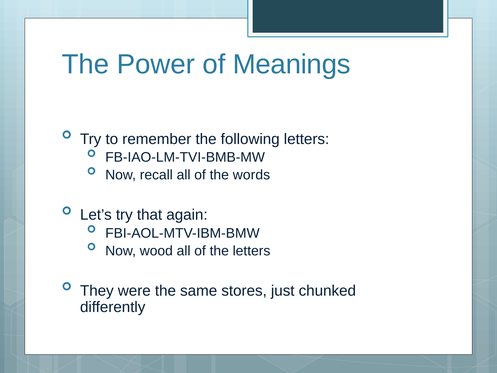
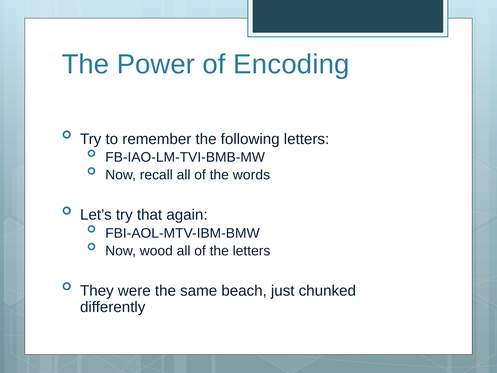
Meanings: Meanings -> Encoding (291, 64)
stores: stores -> beach (244, 291)
